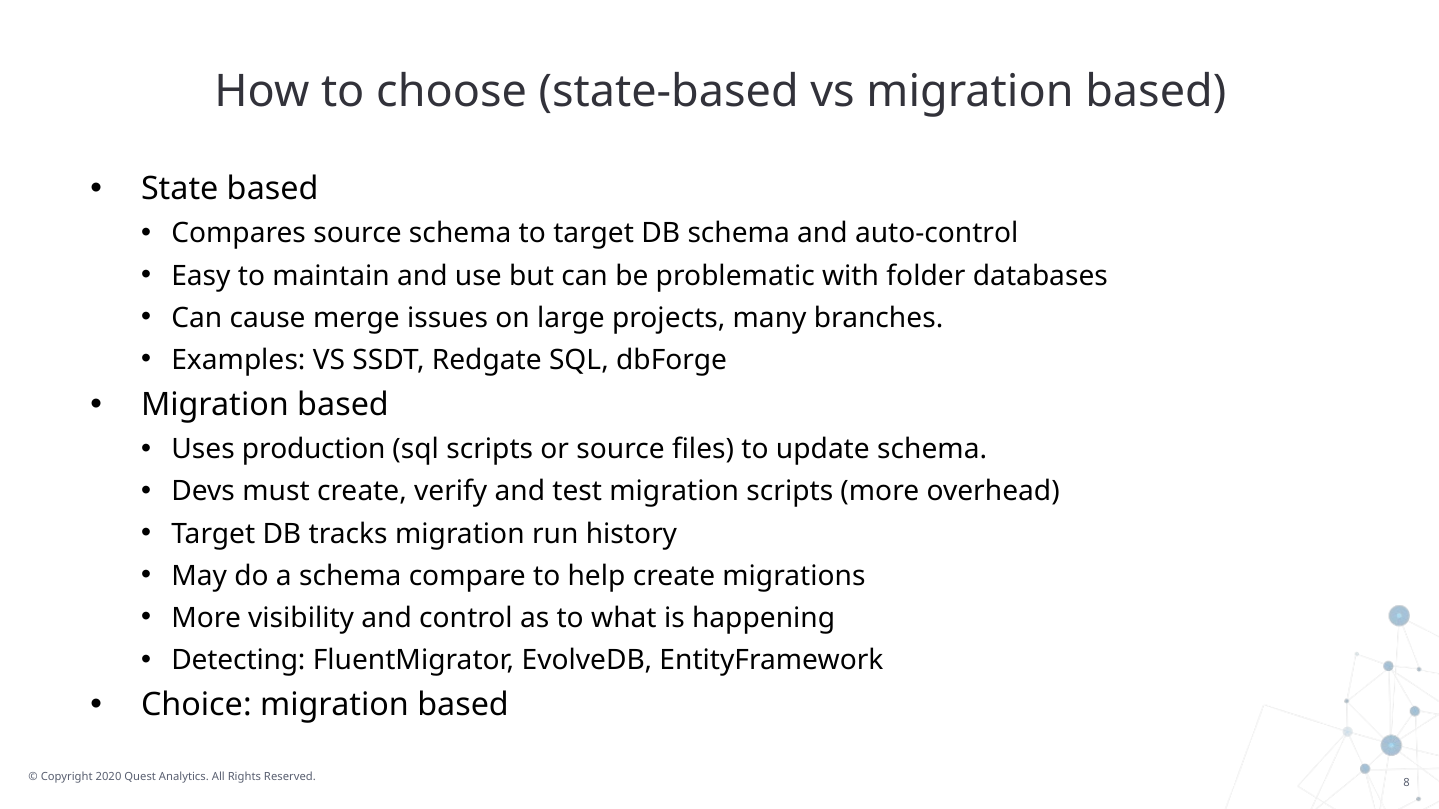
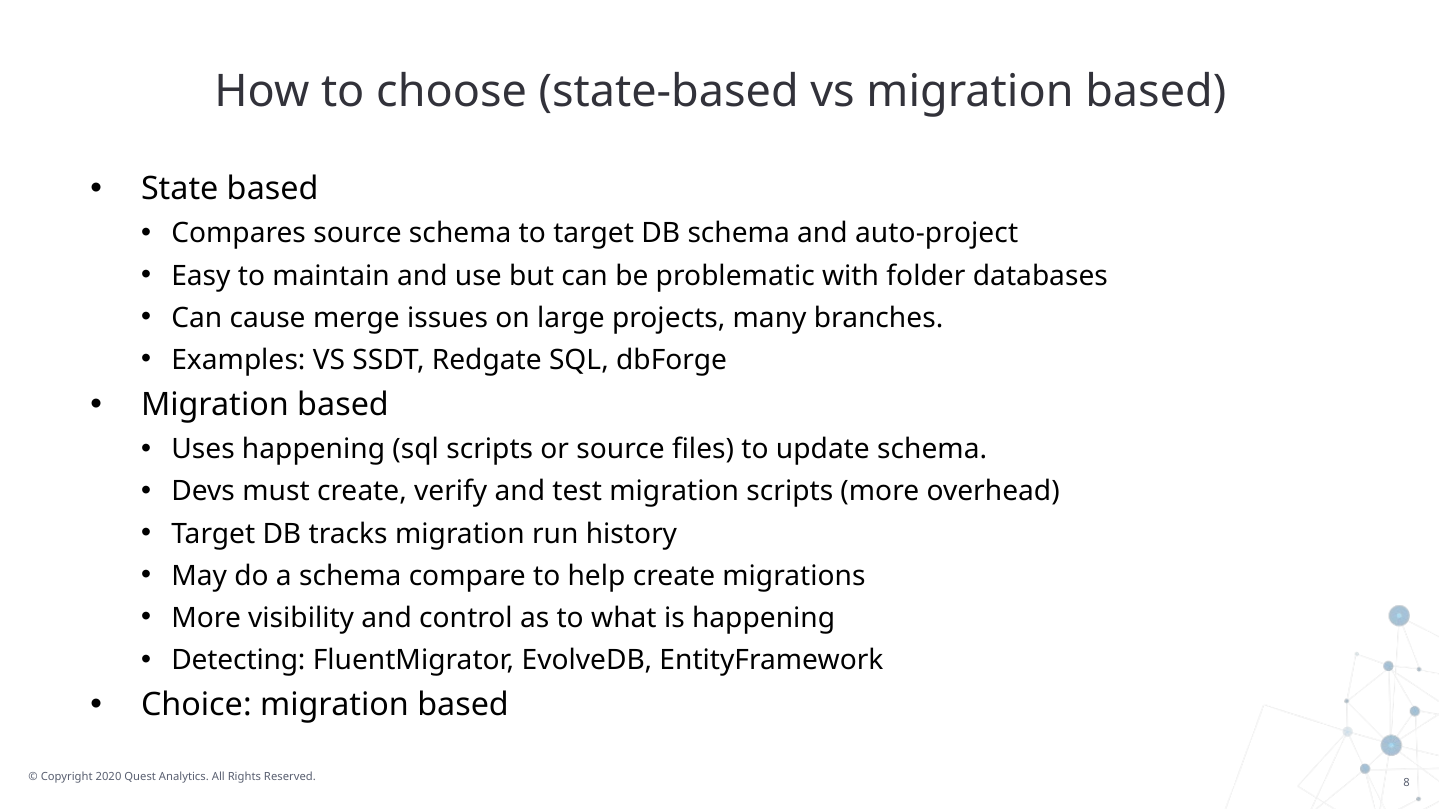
auto-control: auto-control -> auto-project (937, 234)
Uses production: production -> happening (314, 450)
